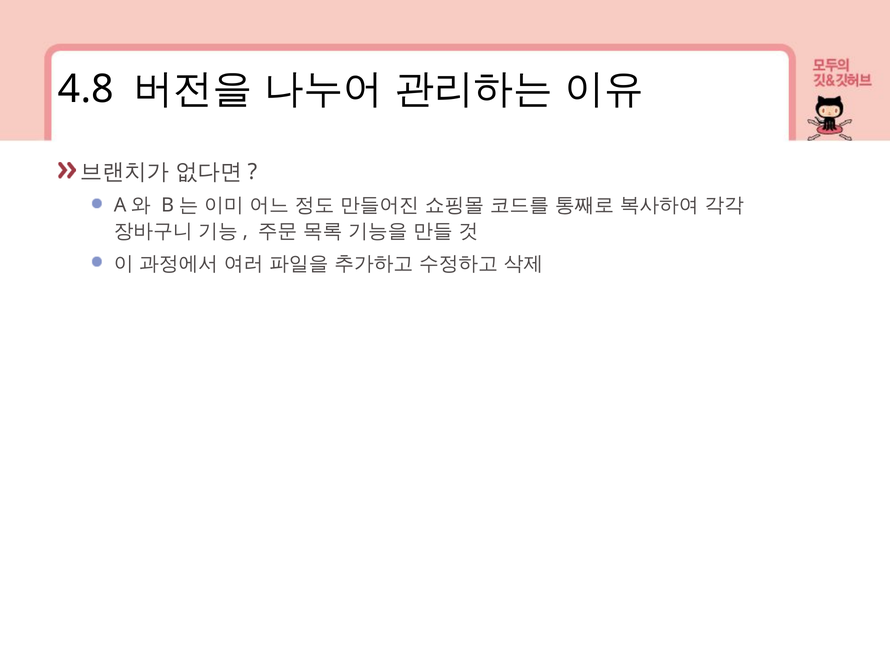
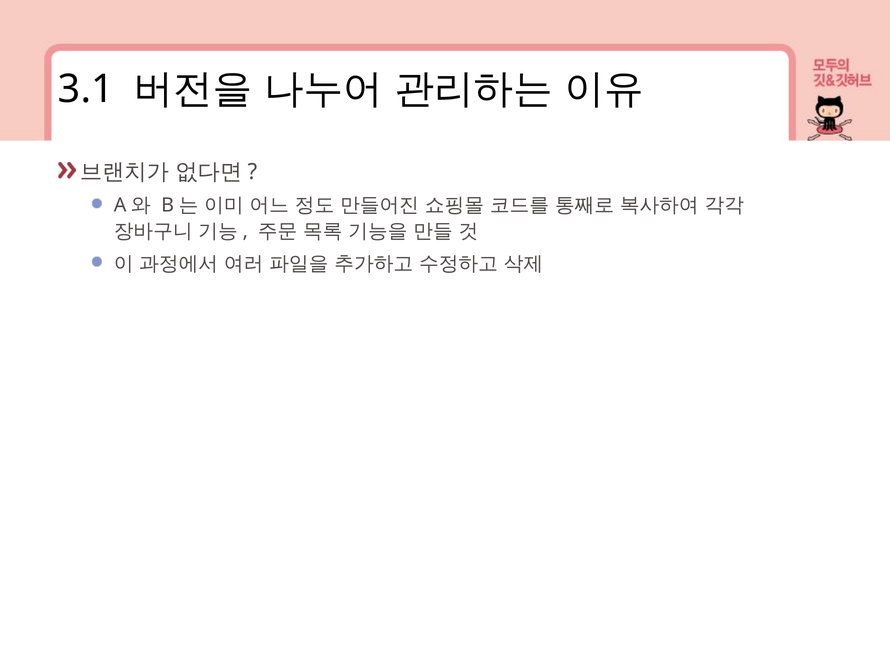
4.8: 4.8 -> 3.1 (86, 89)
